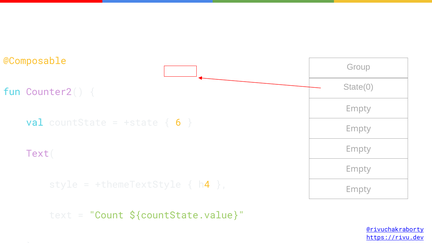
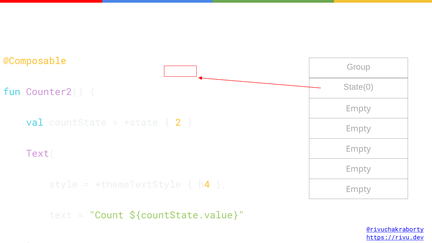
6: 6 -> 2 (178, 123)
